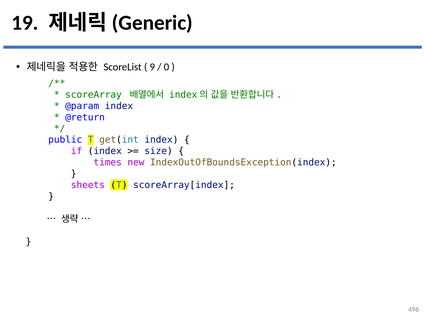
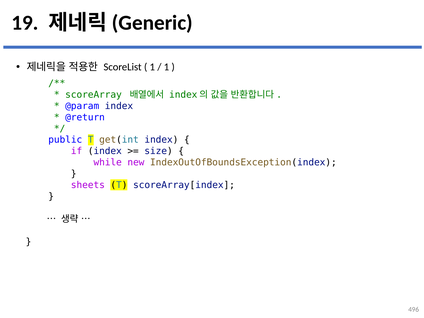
9: 9 -> 1 (152, 67)
0: 0 -> 1 (166, 67)
times: times -> while (108, 162)
